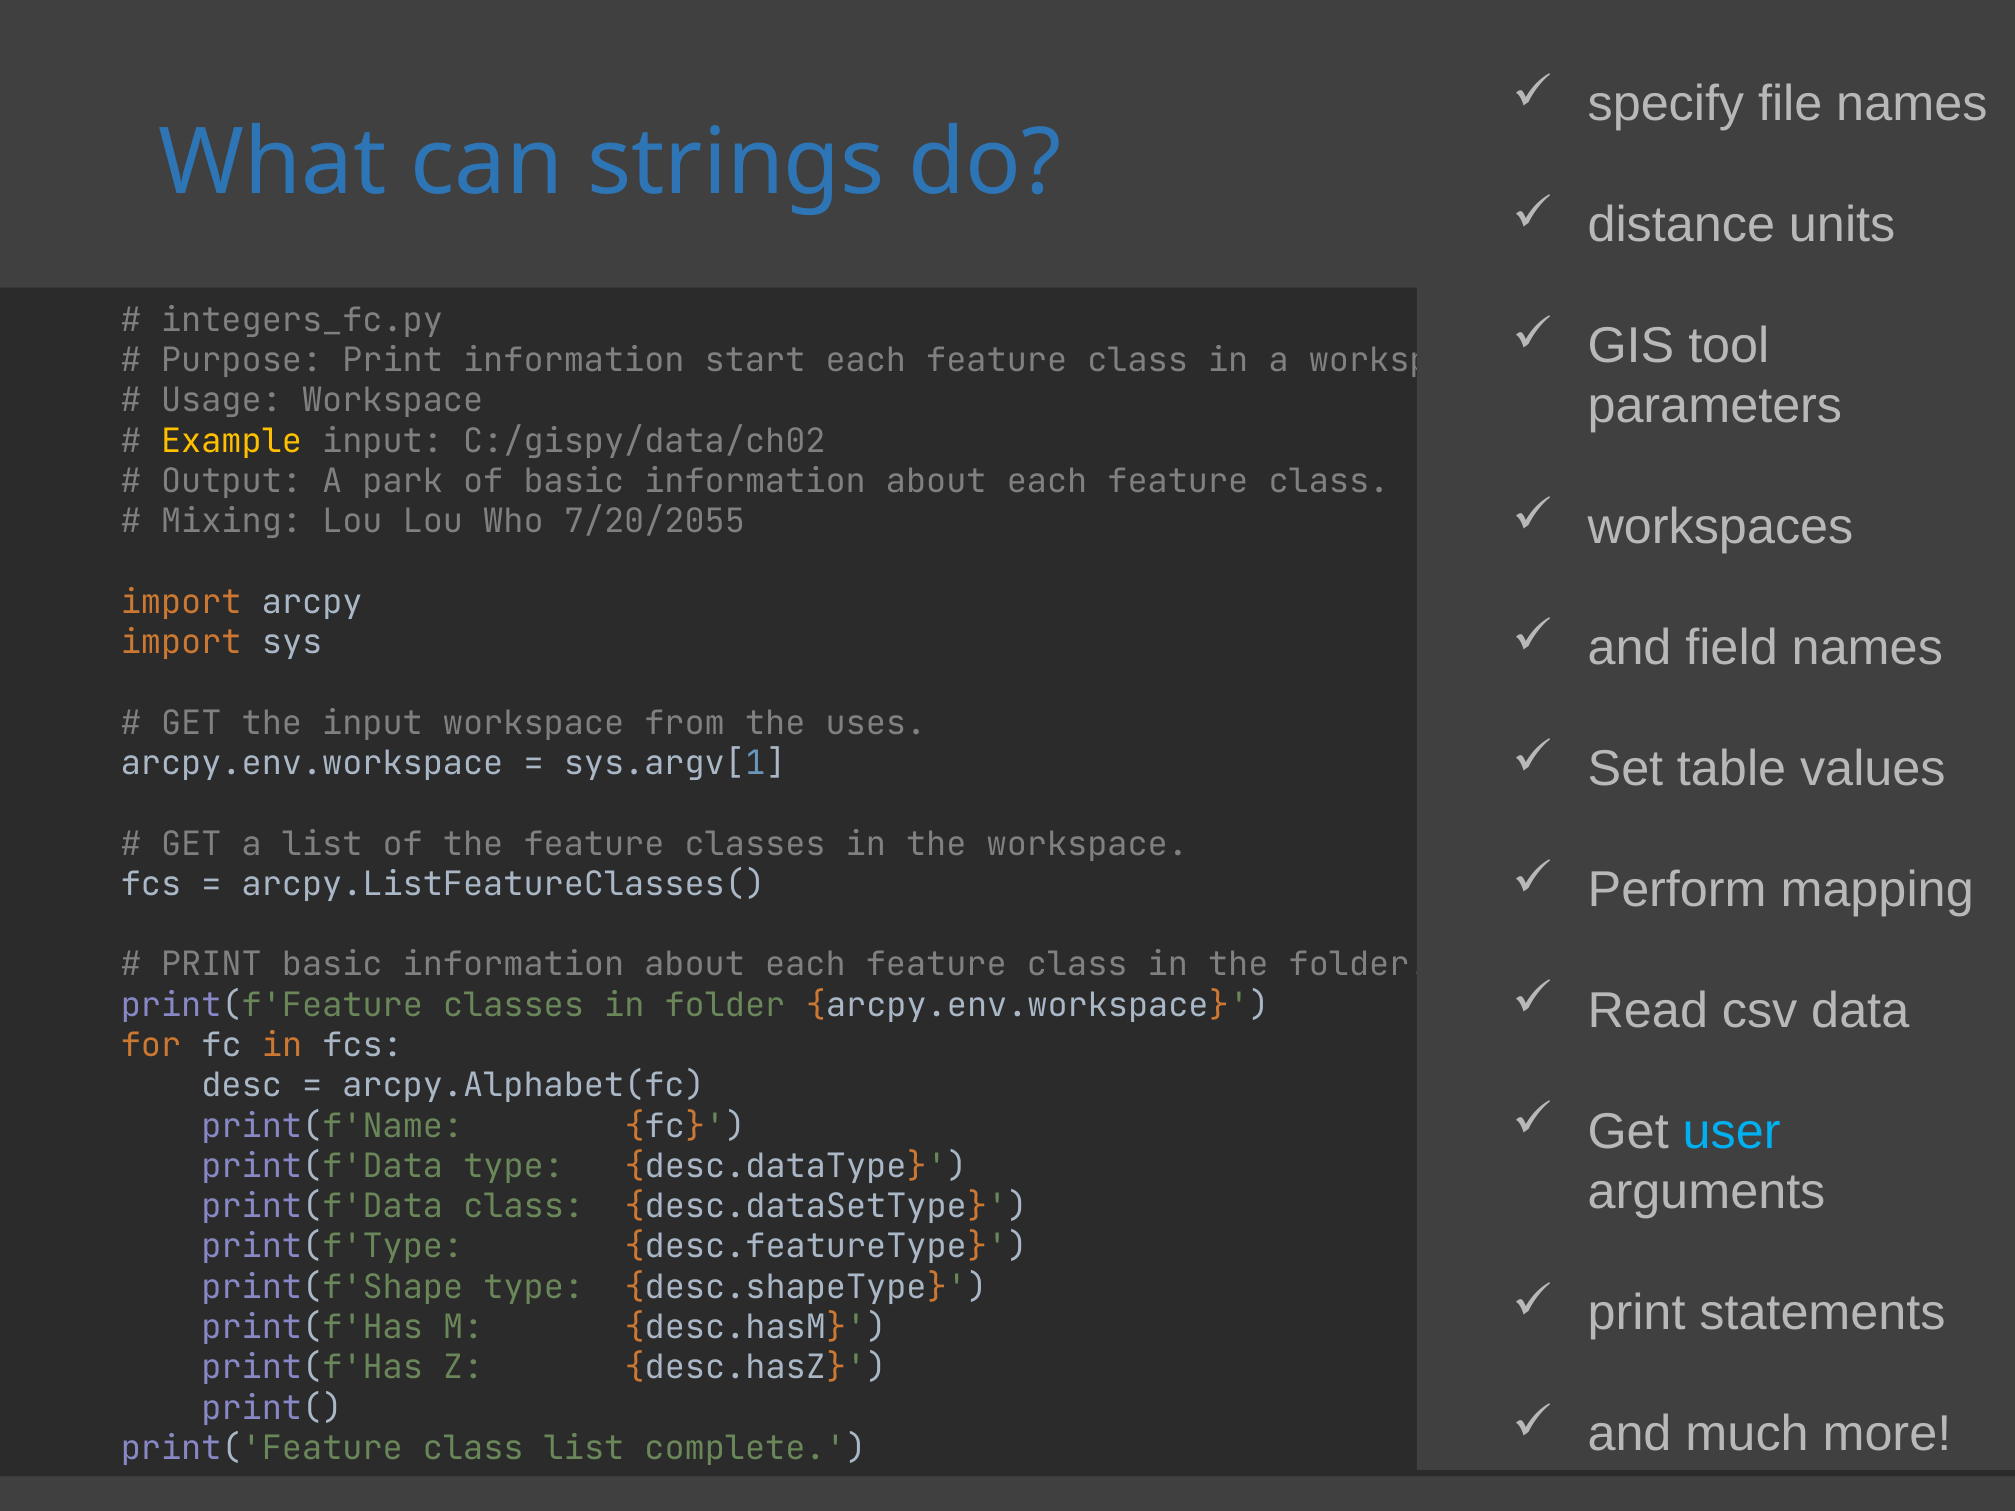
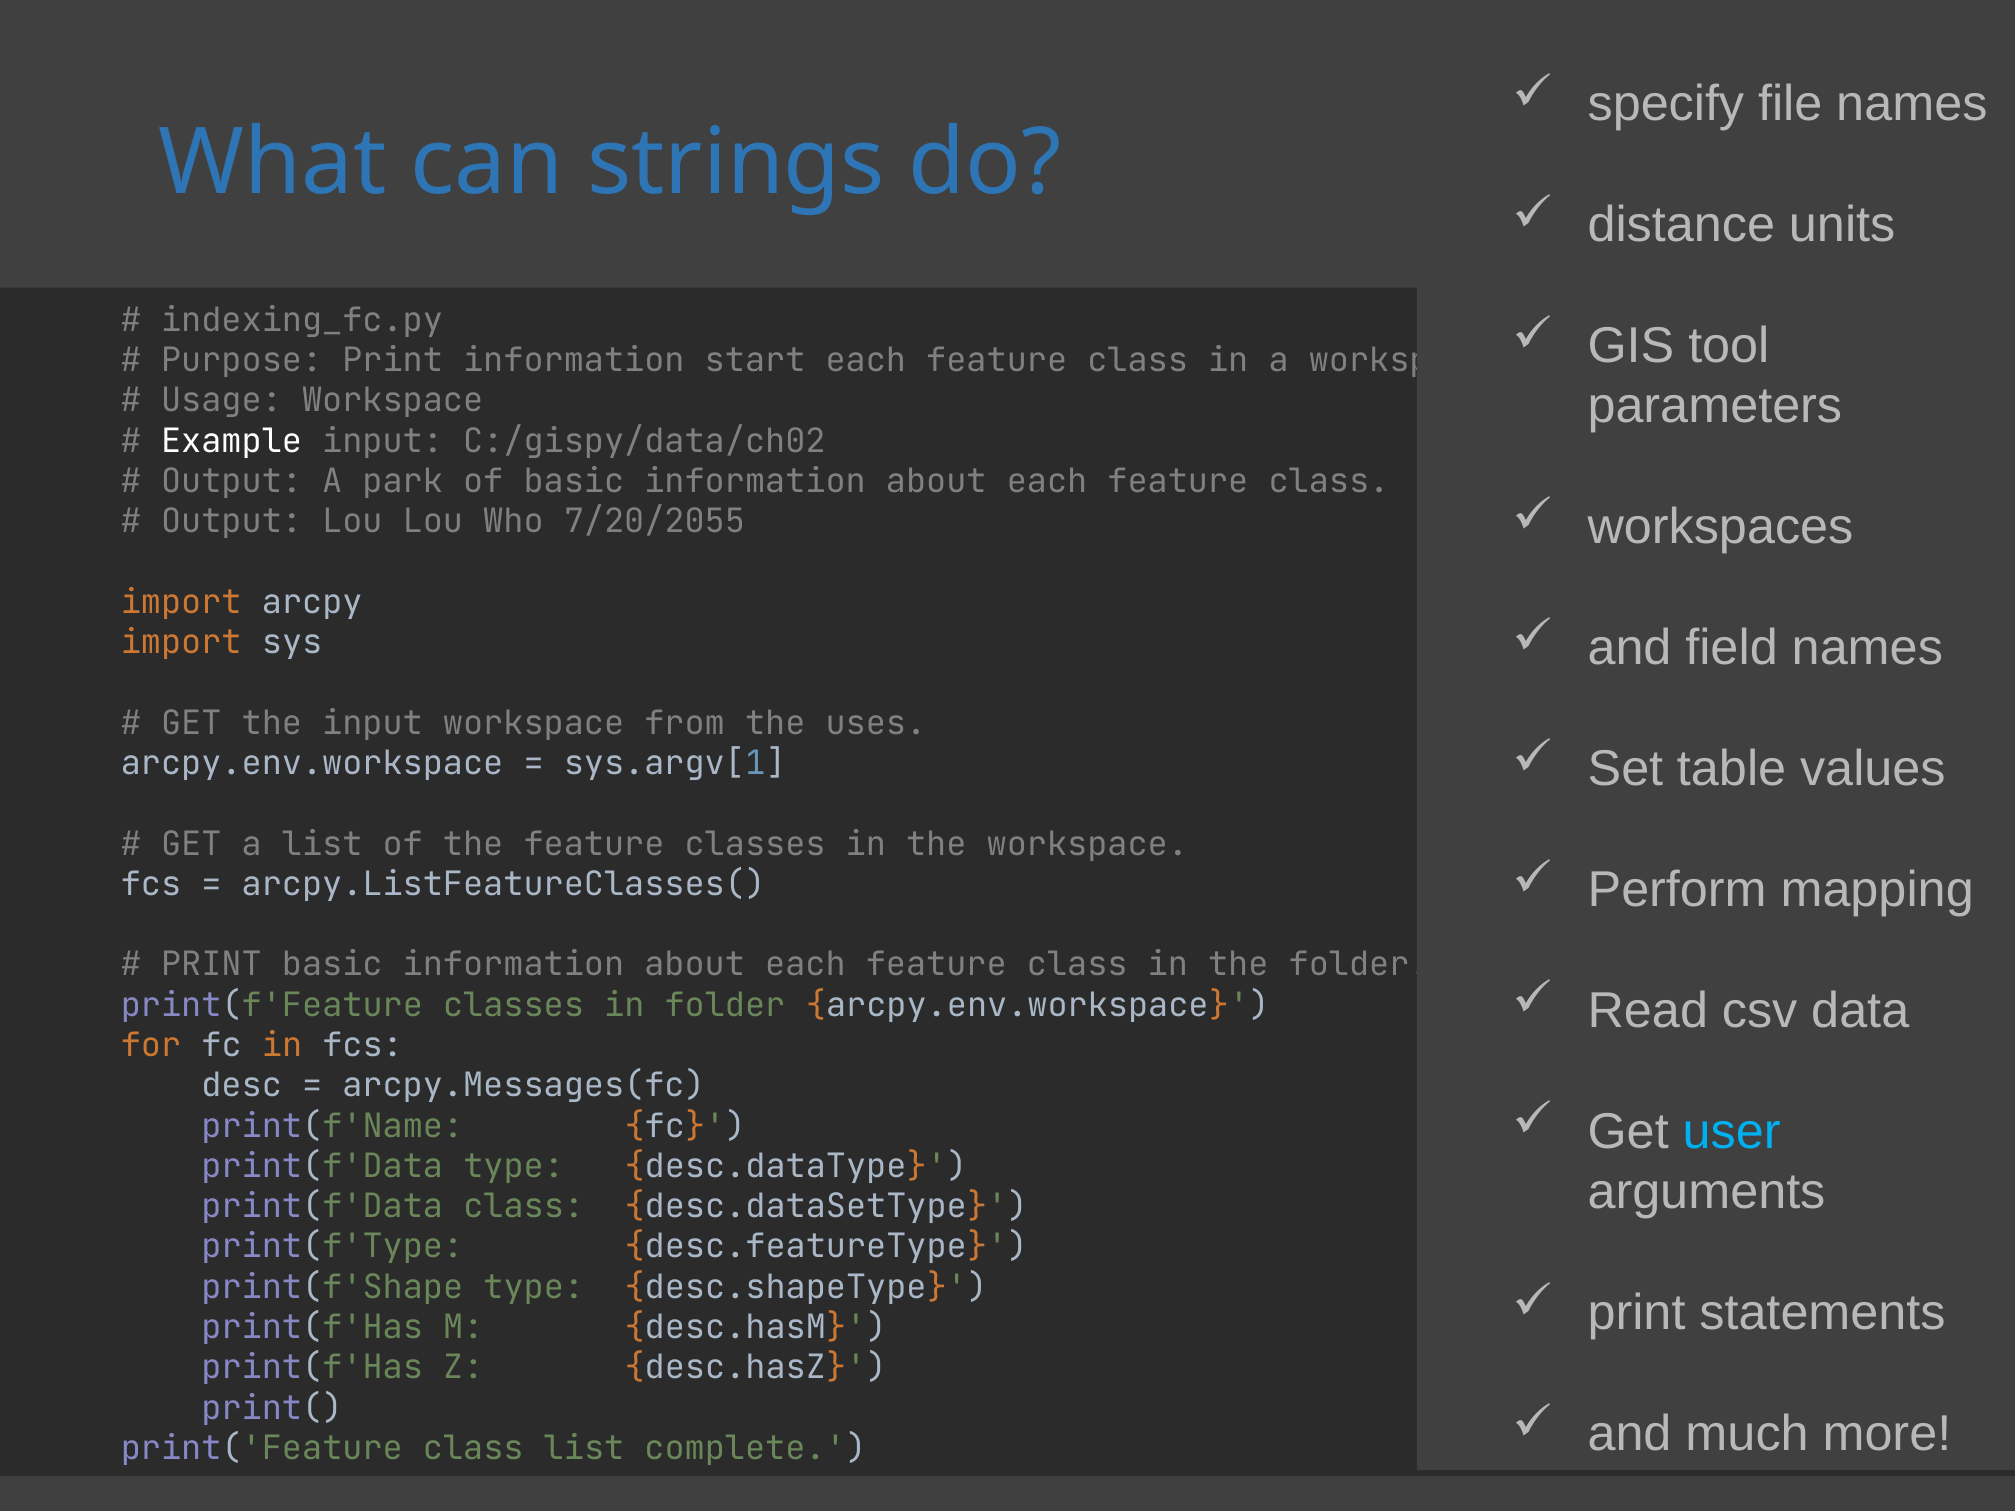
integers_fc.py: integers_fc.py -> indexing_fc.py (302, 320)
Example colour: yellow -> white (232, 441)
Mixing: Mixing -> Output (232, 522)
arcpy.Alphabet(fc: arcpy.Alphabet(fc -> arcpy.Messages(fc (524, 1086)
